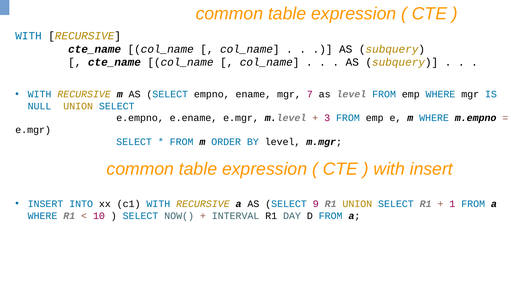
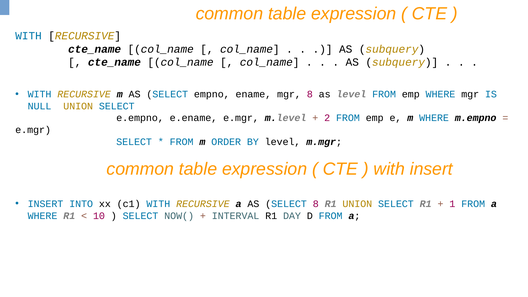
mgr 7: 7 -> 8 (310, 94)
3: 3 -> 2 (327, 118)
SELECT 9: 9 -> 8 (316, 204)
